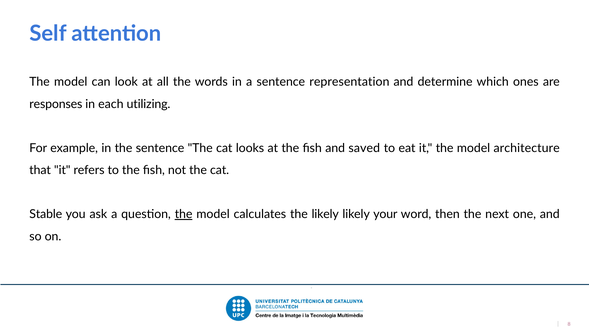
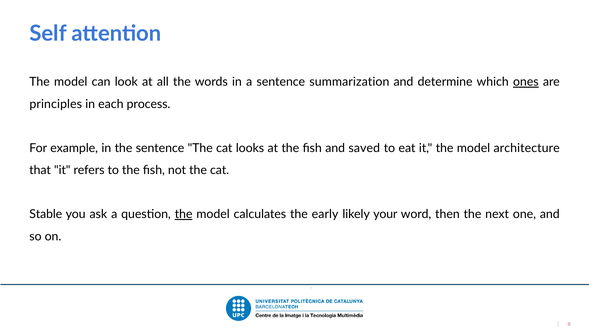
representation: representation -> summarization (349, 82)
ones underline: none -> present (526, 82)
responses: responses -> principles (56, 104)
utilizing: utilizing -> process (148, 104)
the likely: likely -> early (325, 214)
